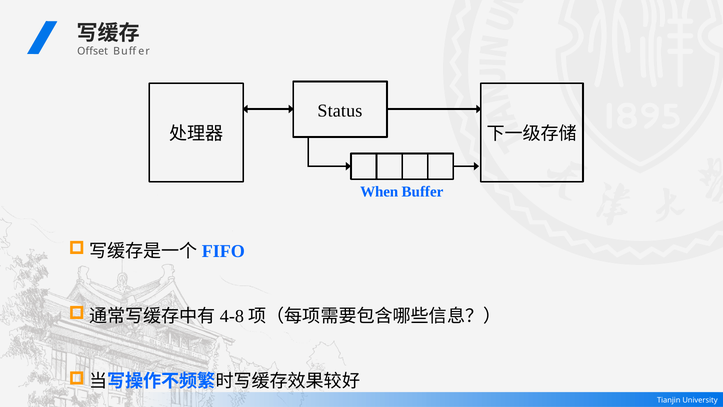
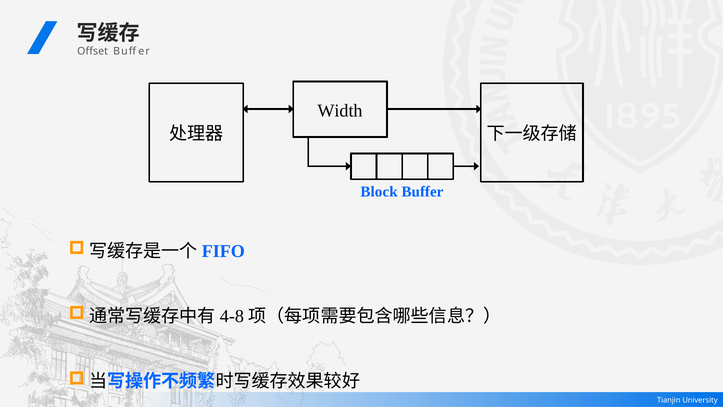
Status: Status -> Width (340, 110)
When: When -> Block (379, 192)
